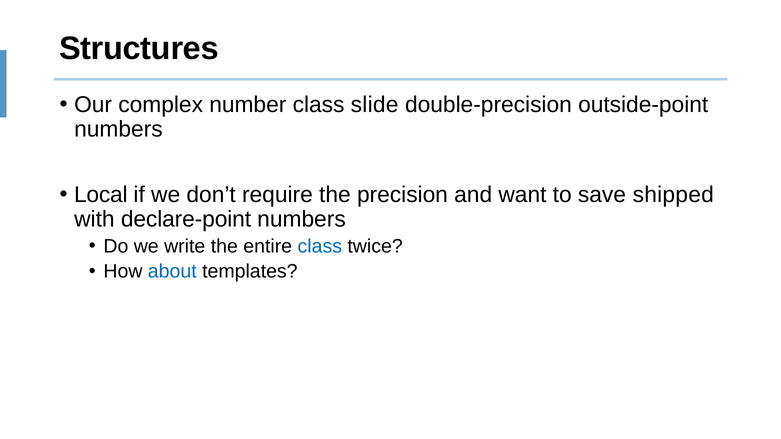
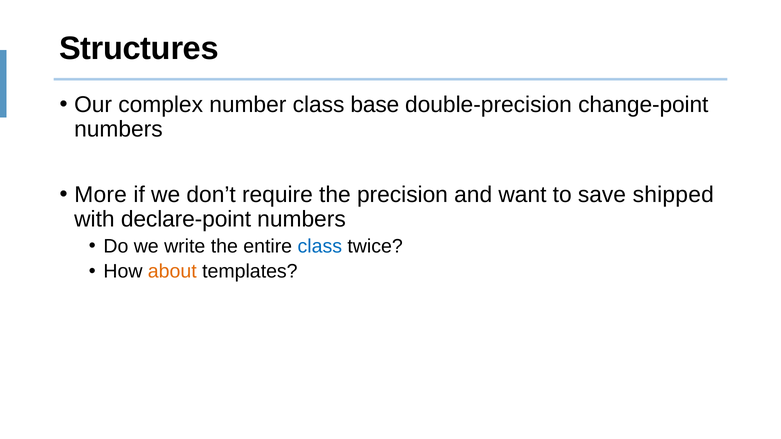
slide: slide -> base (375, 105)
outside-point: outside-point -> change-point (643, 105)
Local: Local -> More (101, 195)
about colour: blue -> orange (172, 272)
